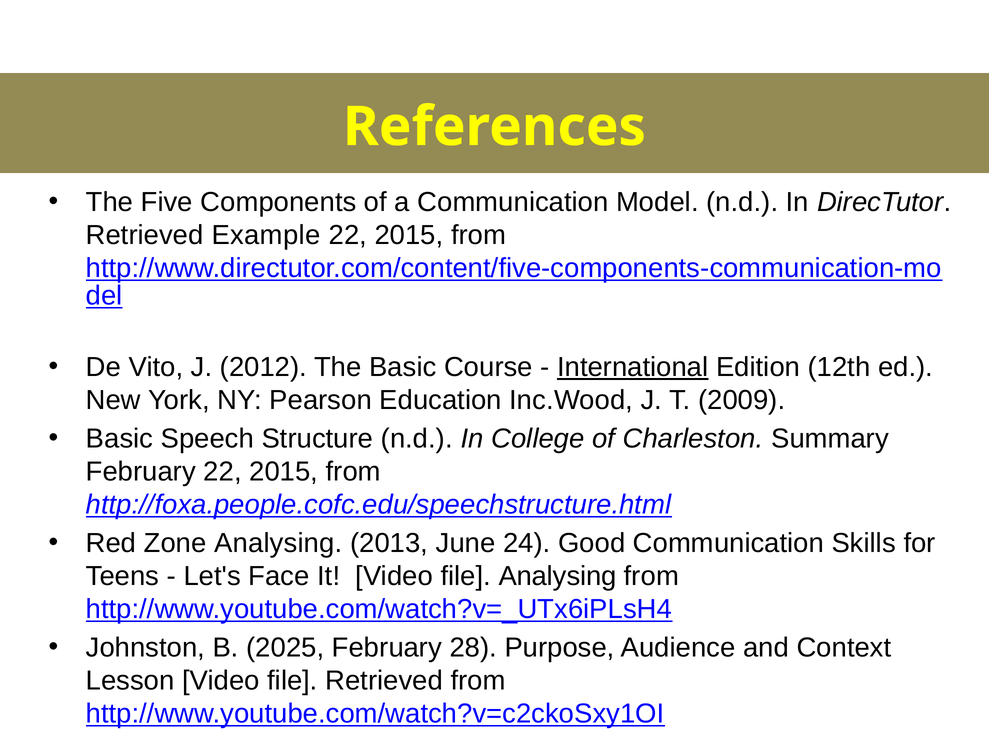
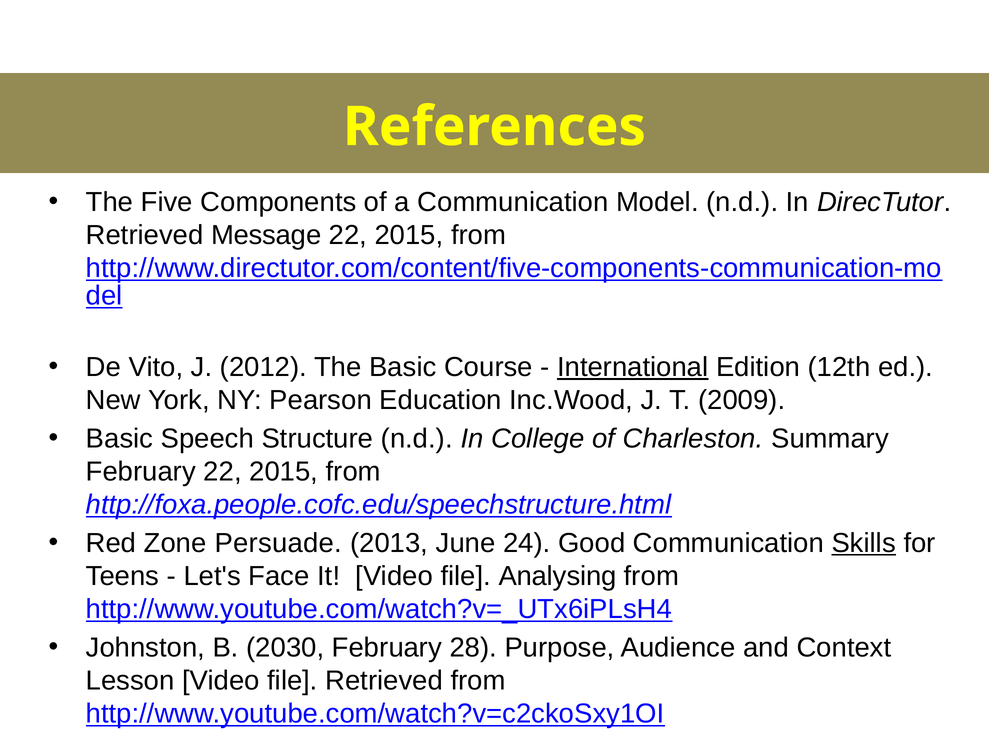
Example: Example -> Message (266, 235)
Zone Analysing: Analysing -> Persuade (278, 543)
Skills underline: none -> present (864, 543)
2025: 2025 -> 2030 (285, 647)
